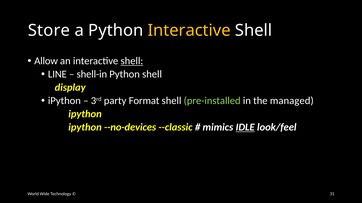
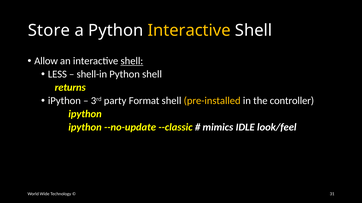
LINE: LINE -> LESS (57, 74)
display: display -> returns (70, 88)
pre-installed colour: light green -> yellow (212, 101)
managed: managed -> controller (292, 101)
--no-devices: --no-devices -> --no-update (130, 128)
IDLE underline: present -> none (245, 128)
